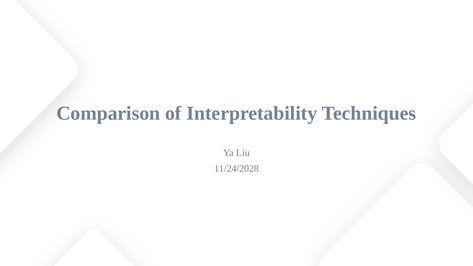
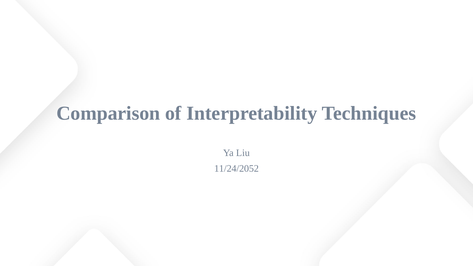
11/24/2028: 11/24/2028 -> 11/24/2052 (236, 169)
